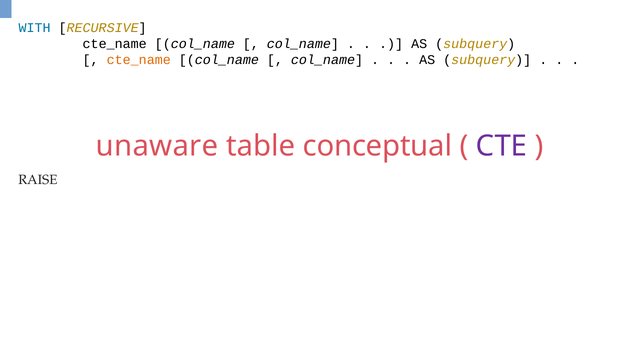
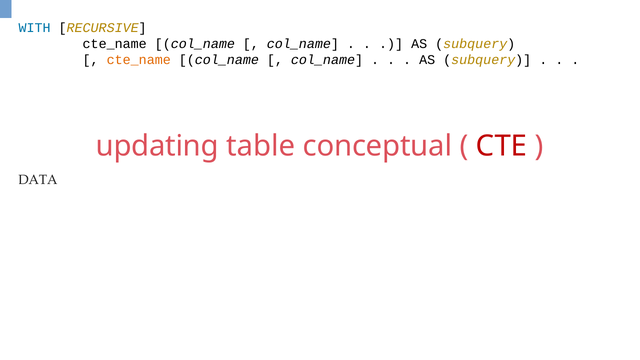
unaware: unaware -> updating (157, 146)
CTE colour: purple -> red (502, 146)
RAISE: RAISE -> DATA (38, 180)
